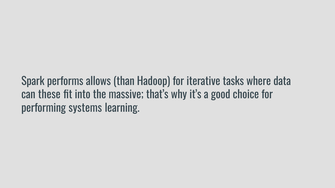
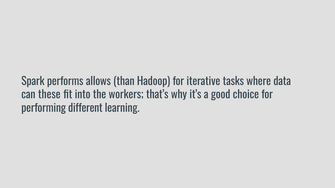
massive: massive -> workers (126, 95)
systems: systems -> different (85, 108)
